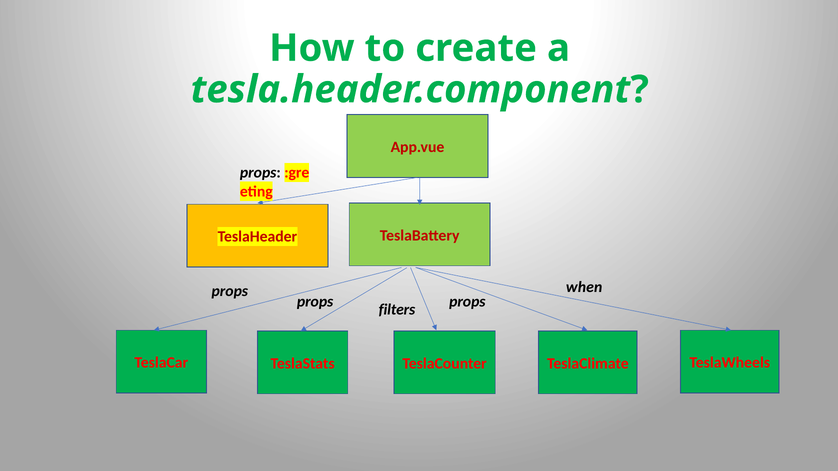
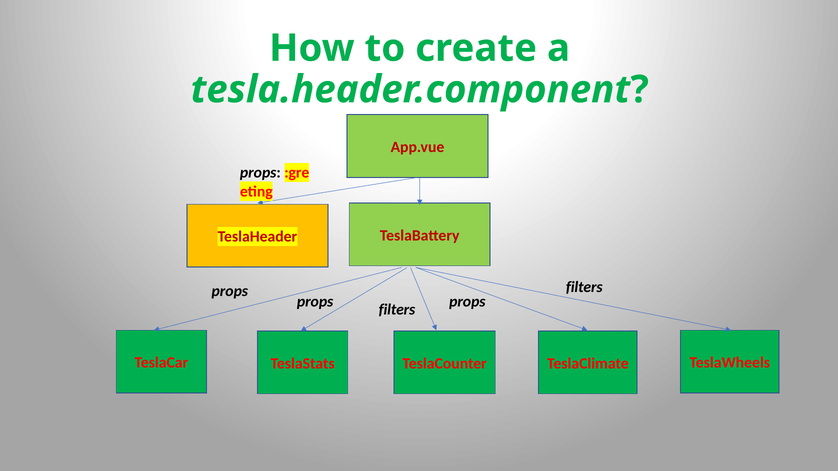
when: when -> filters (584, 287)
